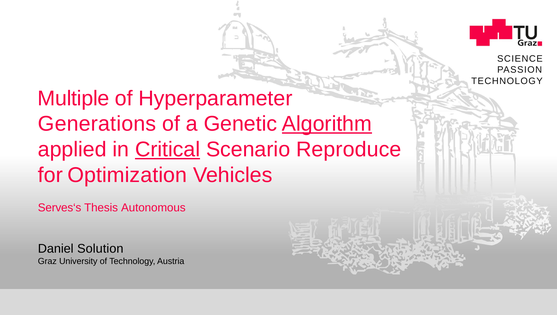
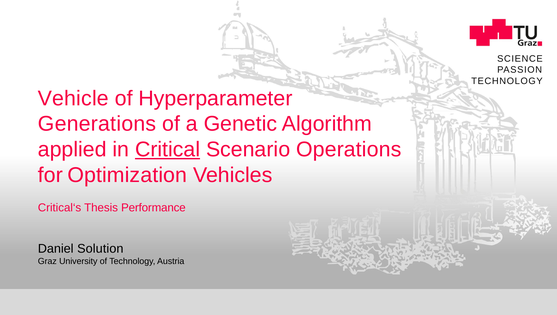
Multiple: Multiple -> Vehicle (73, 98)
Algorithm underline: present -> none (327, 124)
Reproduce: Reproduce -> Operations (349, 149)
Serves‘s: Serves‘s -> Critical‘s (60, 208)
Autonomous: Autonomous -> Performance (153, 208)
